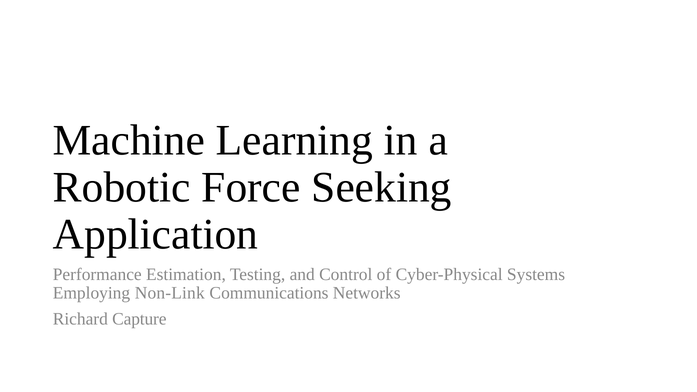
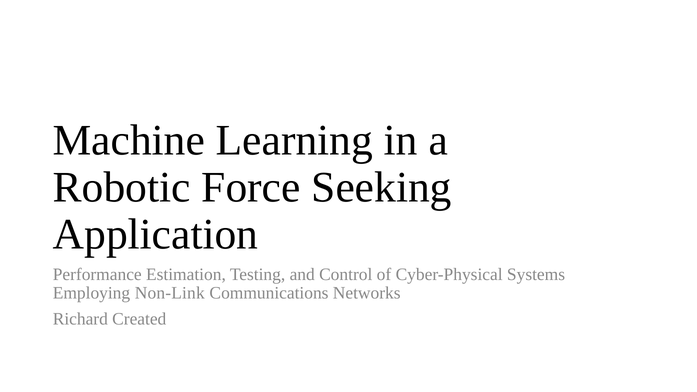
Capture: Capture -> Created (139, 319)
